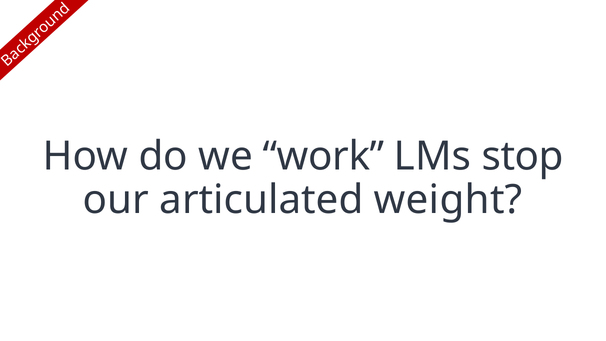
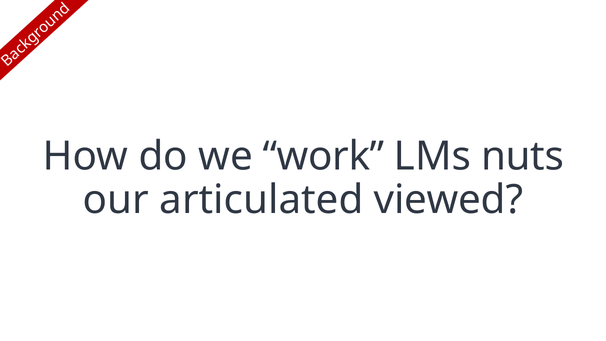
stop: stop -> nuts (523, 156)
weight: weight -> viewed (448, 200)
